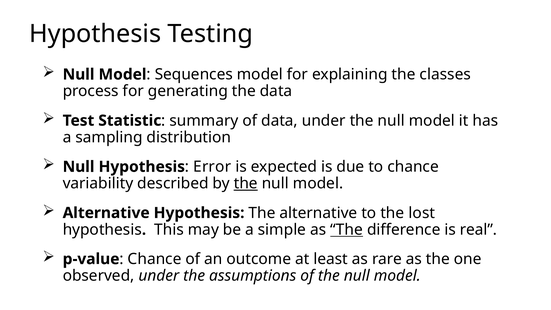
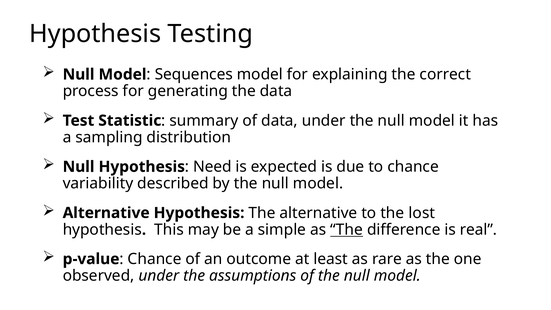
classes: classes -> correct (445, 74)
Error: Error -> Need (212, 167)
the underline: present -> none (246, 183)
